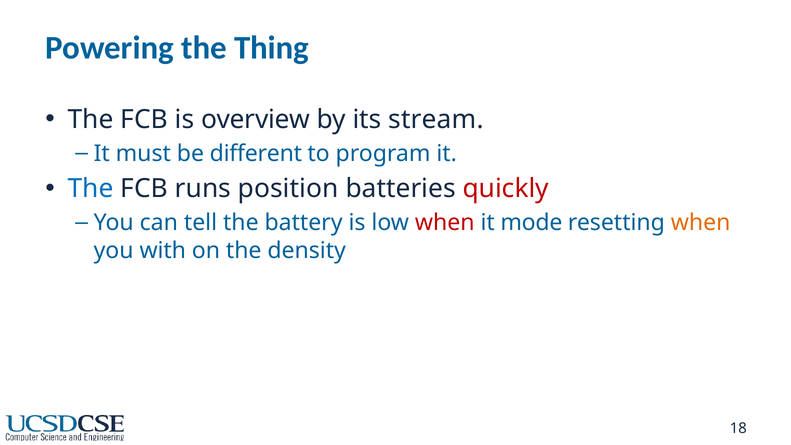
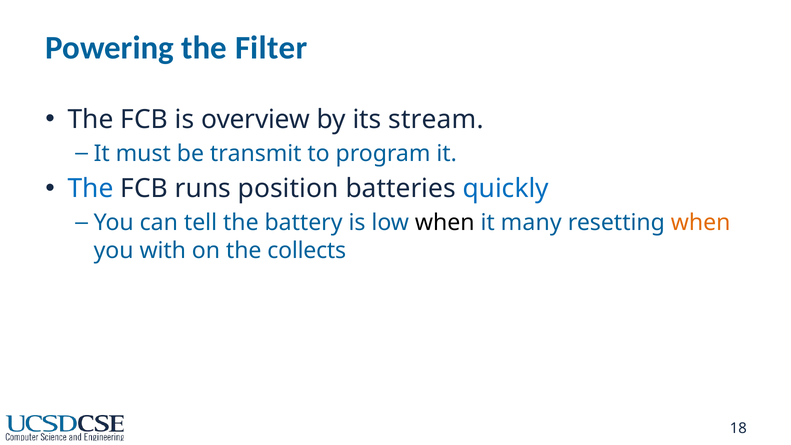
Thing: Thing -> Filter (271, 48)
different: different -> transmit (256, 154)
quickly colour: red -> blue (506, 189)
when colour: red -> black (445, 223)
mode: mode -> many (531, 223)
density: density -> collects (307, 250)
